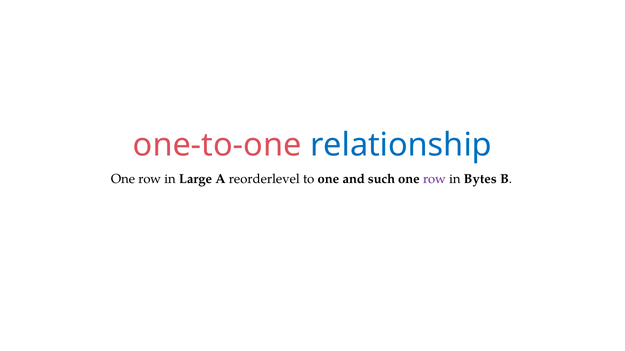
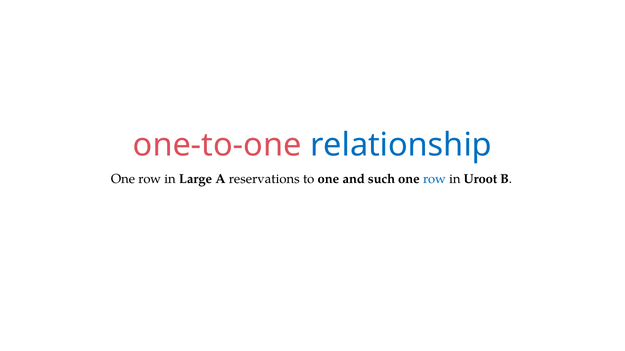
reorderlevel: reorderlevel -> reservations (264, 179)
row colour: purple -> blue (435, 179)
Bytes: Bytes -> Uroot (480, 179)
